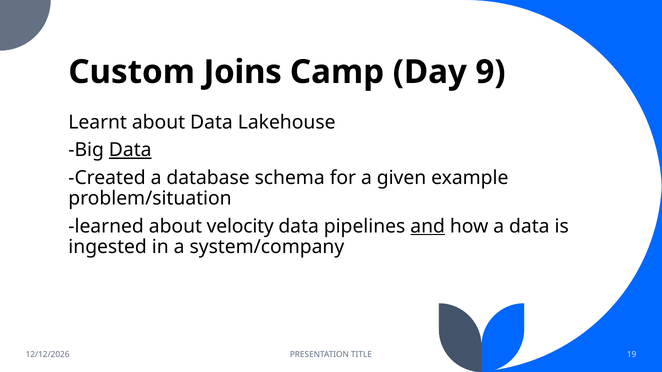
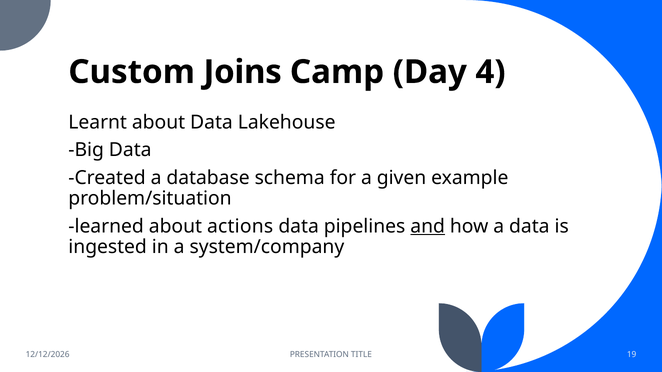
9: 9 -> 4 (491, 72)
Data underline: present -> none (130, 150)
velocity: velocity -> actions (240, 226)
